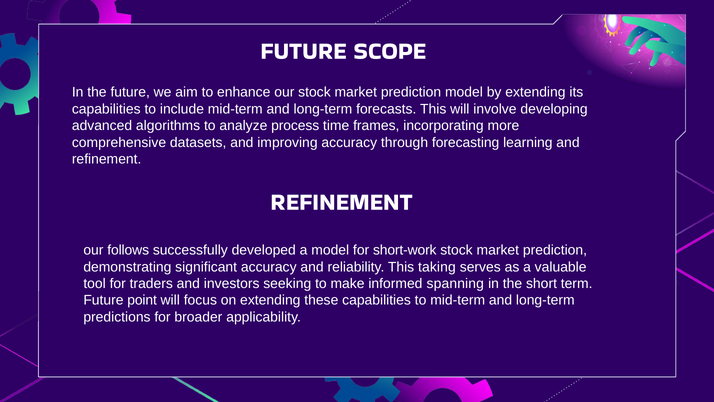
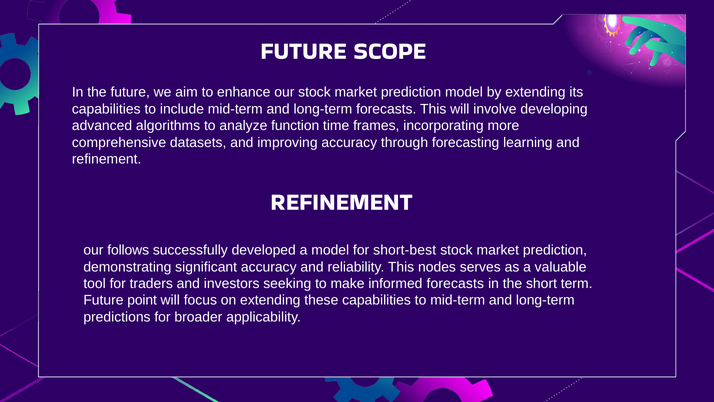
process: process -> function (295, 126)
short-work: short-work -> short-best (405, 250)
taking: taking -> nodes (437, 267)
informed spanning: spanning -> forecasts (455, 283)
